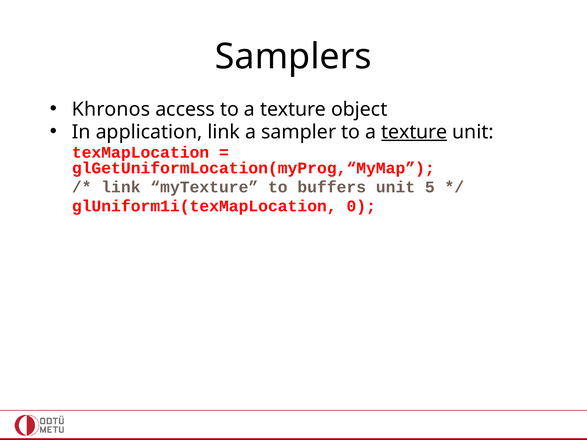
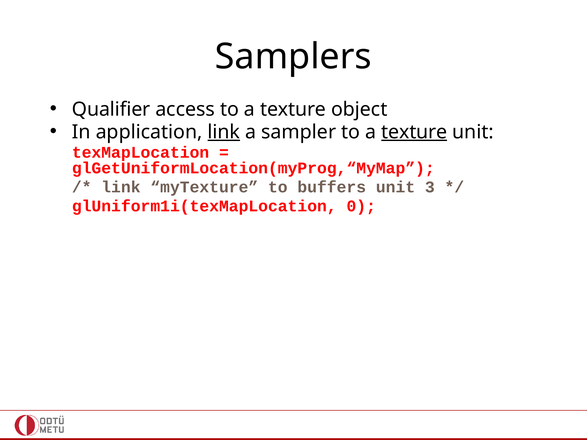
Khronos: Khronos -> Qualifier (111, 109)
link underline: none -> present (224, 132)
5: 5 -> 3 (430, 187)
